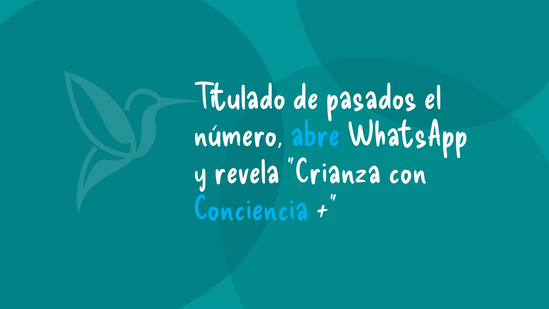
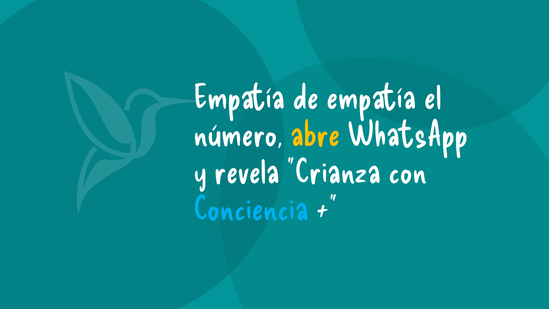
Titulado: Titulado -> Empatía (240, 98)
de pasados: pasados -> empatía (371, 98)
abre colour: light blue -> yellow (315, 135)
